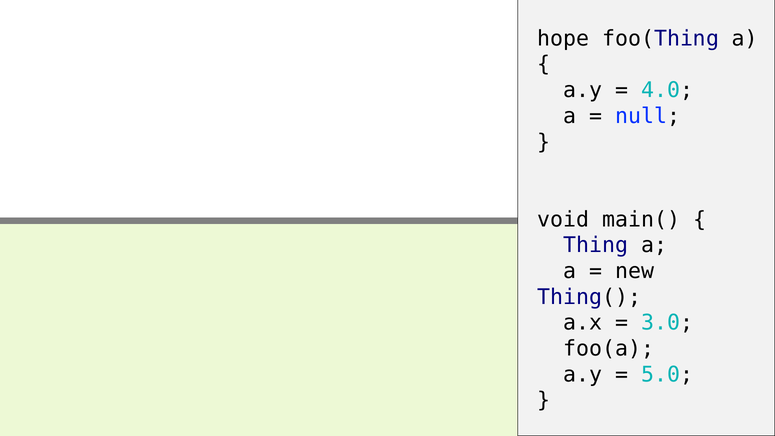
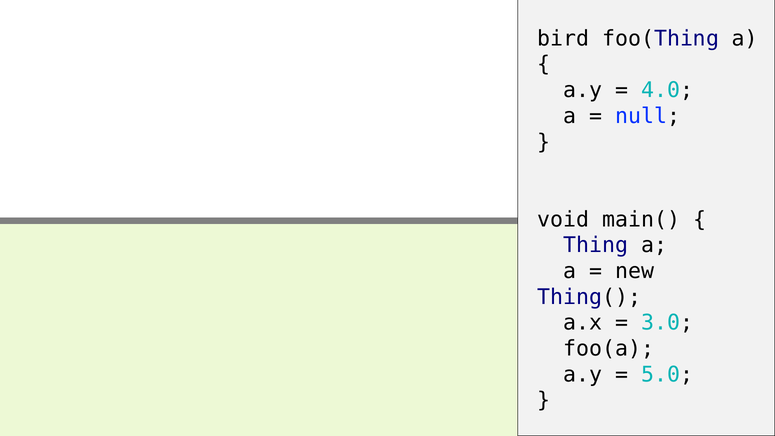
hope: hope -> bird (563, 39)
